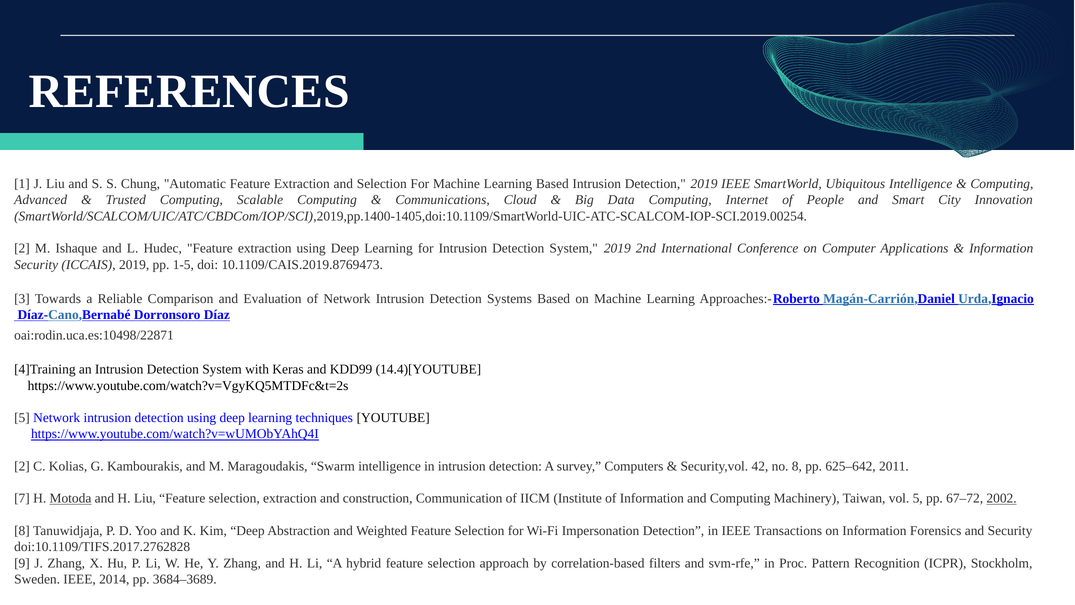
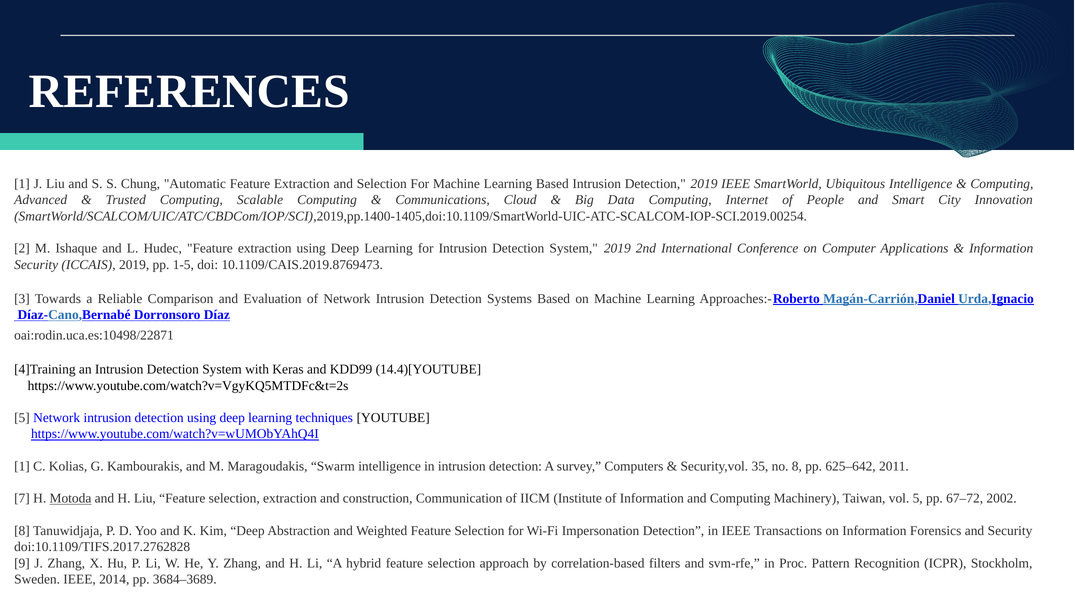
2: 2 -> 1 (22, 466)
42: 42 -> 35 (760, 466)
2002 underline: present -> none (1002, 498)
